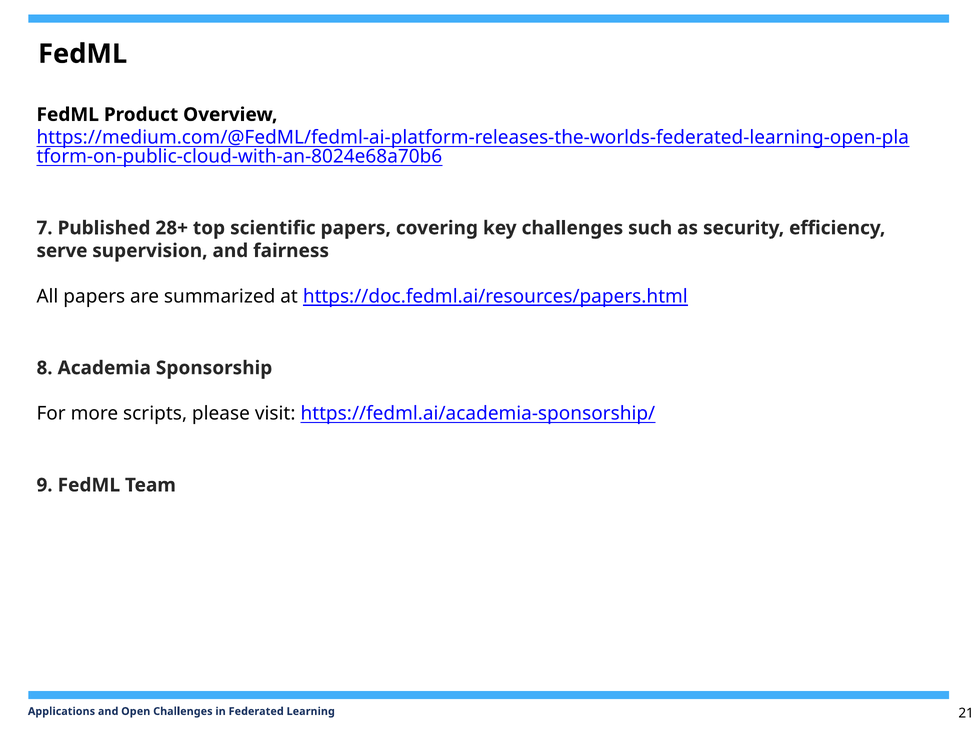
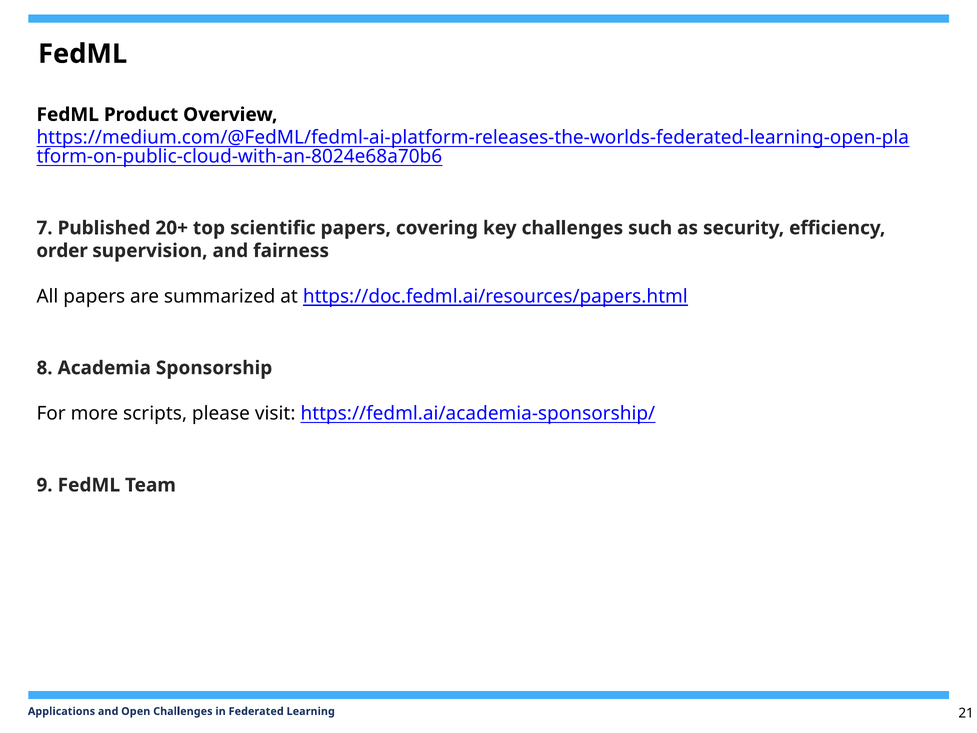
28+: 28+ -> 20+ (172, 228)
serve: serve -> order (62, 251)
